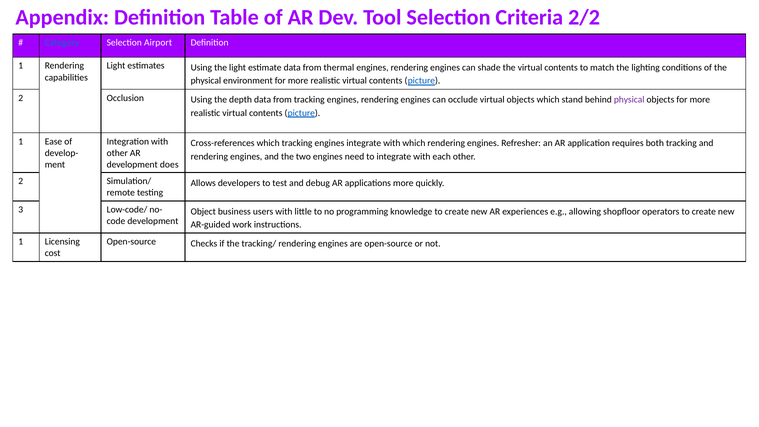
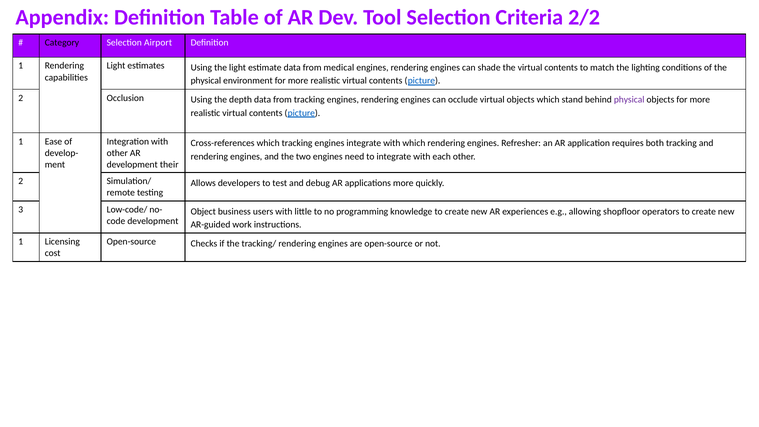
Category colour: blue -> black (62, 43)
thermal: thermal -> medical (339, 68)
does: does -> their (169, 165)
